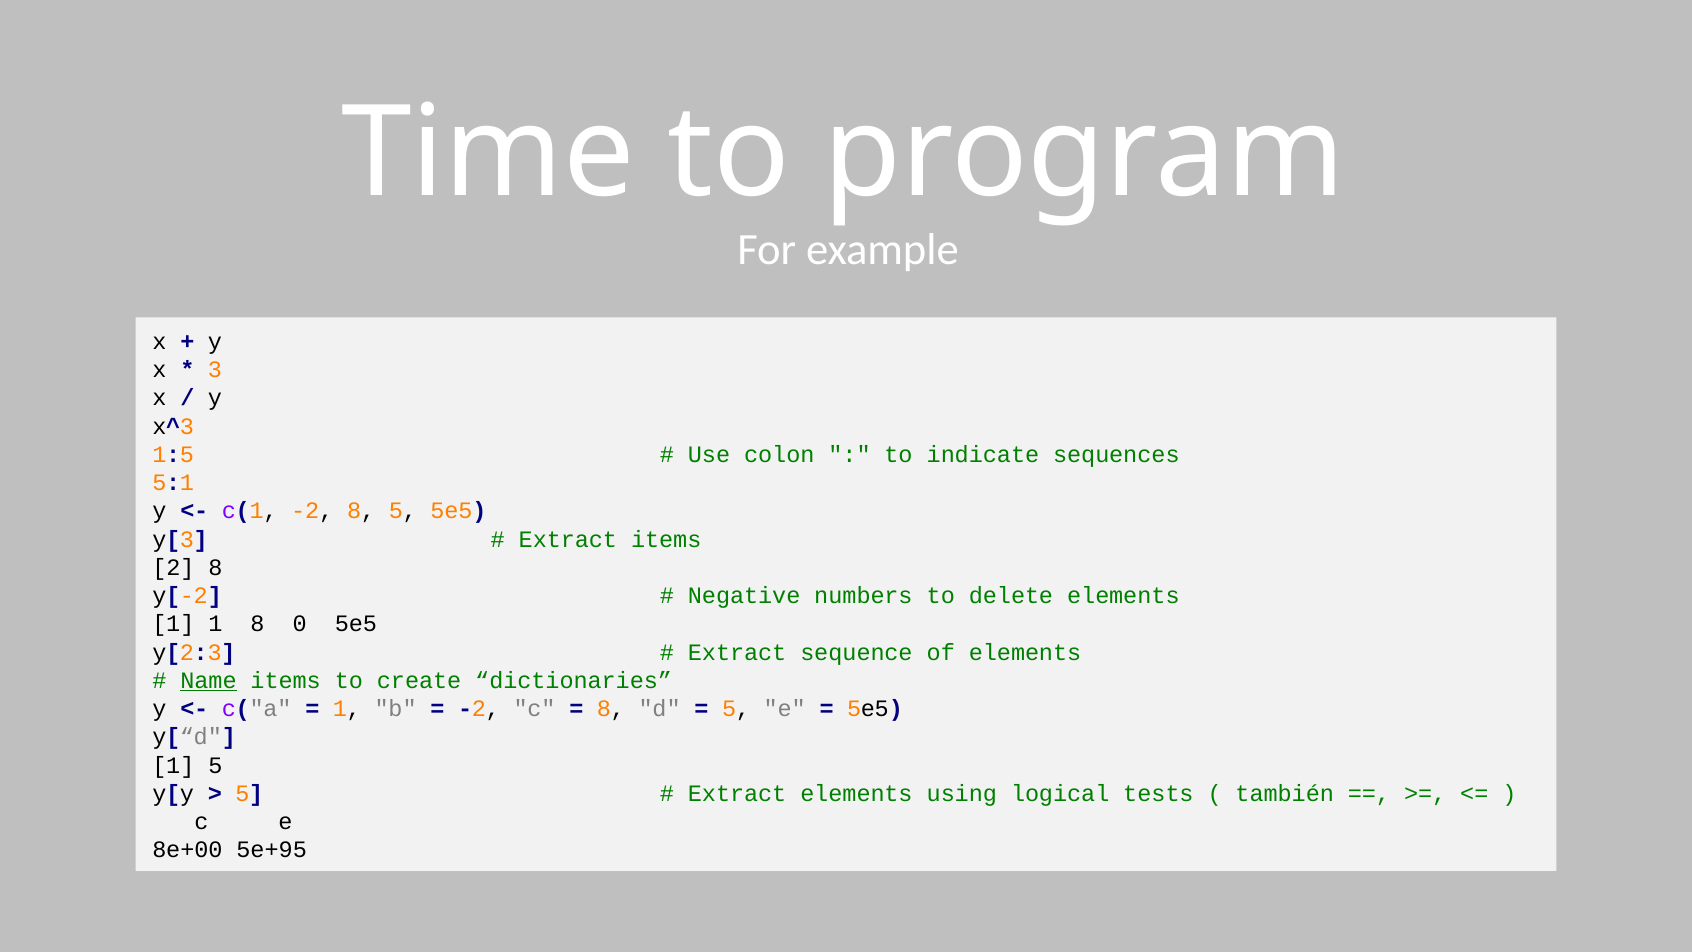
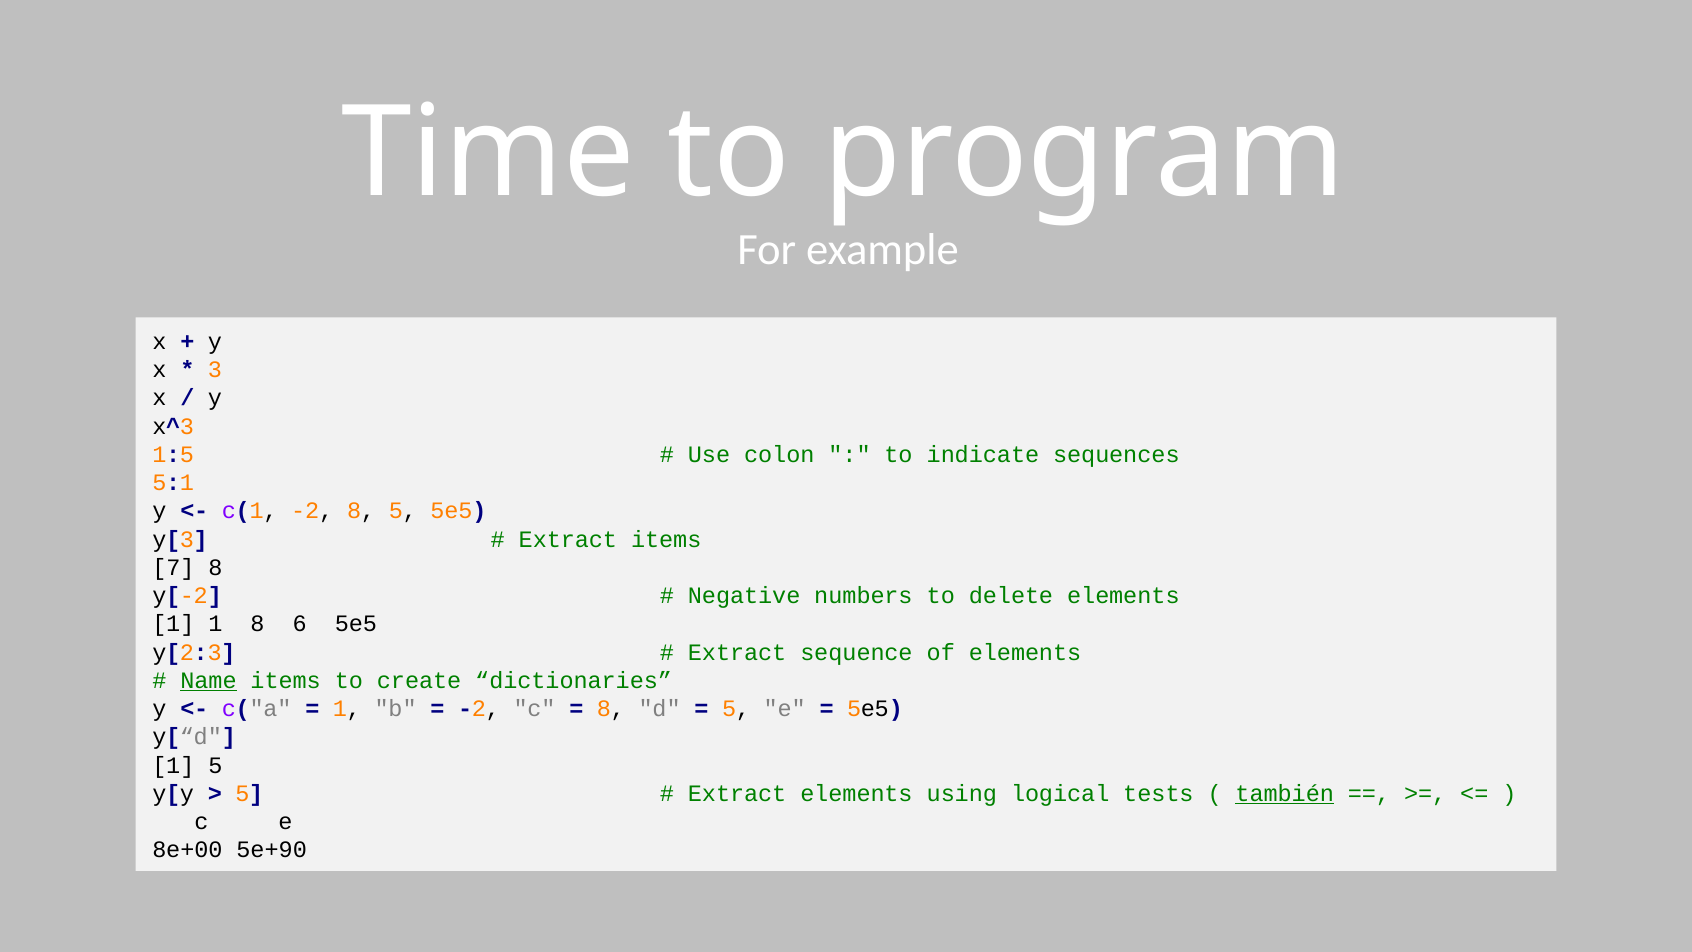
2: 2 -> 7 (173, 567)
0: 0 -> 6 (300, 624)
también underline: none -> present (1285, 793)
5e+95: 5e+95 -> 5e+90 (272, 850)
